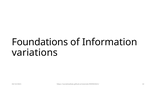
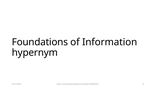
variations: variations -> hypernym (35, 52)
